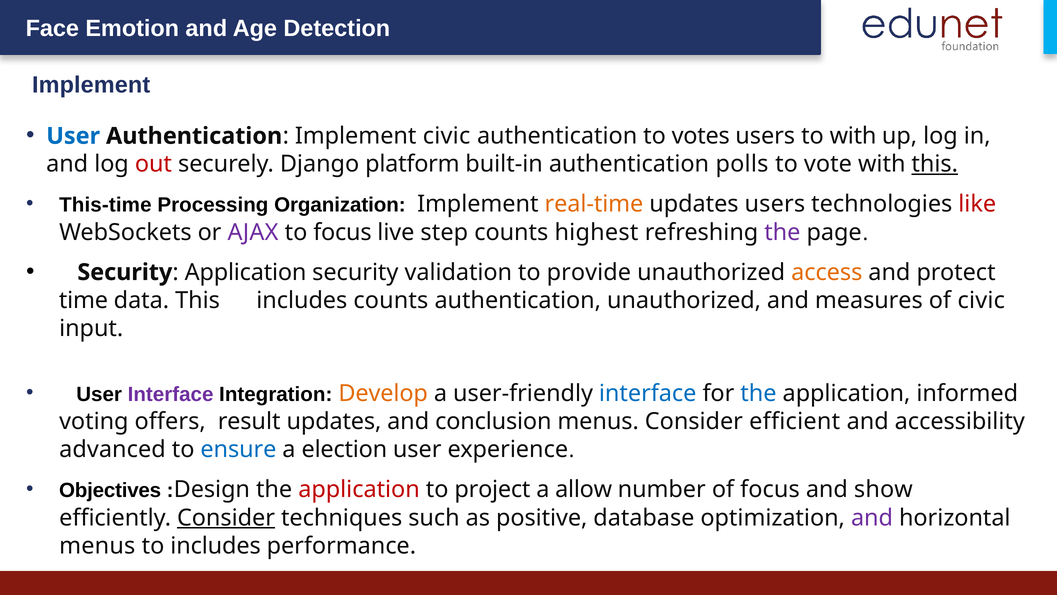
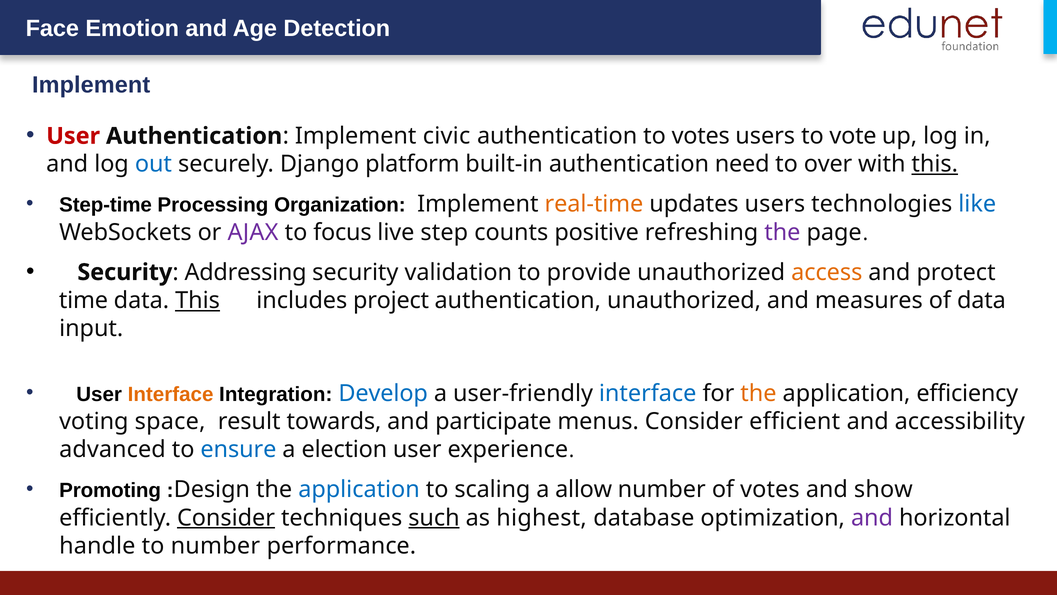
User colour: blue -> red (73, 136)
to with: with -> vote (853, 136)
out colour: red -> blue (153, 164)
polls: polls -> need (742, 164)
vote: vote -> over (828, 164)
This-time: This-time -> Step-time (106, 205)
like colour: red -> blue (977, 204)
highest: highest -> positive (597, 232)
Security Application: Application -> Addressing (246, 272)
This underline: none -> present (198, 300)
includes counts: counts -> project (391, 300)
of civic: civic -> data (981, 300)
Interface colour: purple -> orange (171, 394)
Develop colour: orange -> blue (383, 393)
the colour: blue -> orange (758, 393)
informed: informed -> efficiency (967, 393)
offers: offers -> space (170, 421)
result updates: updates -> towards (334, 421)
conclusion: conclusion -> participate (493, 421)
Objectives: Objectives -> Promoting (110, 490)
application colour: red -> blue (359, 489)
project: project -> scaling (492, 489)
of focus: focus -> votes (770, 489)
such underline: none -> present (434, 517)
positive: positive -> highest (542, 517)
menus: menus -> handle (97, 546)
to includes: includes -> number (215, 546)
